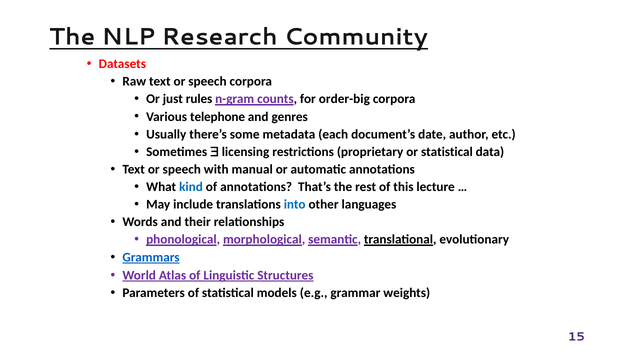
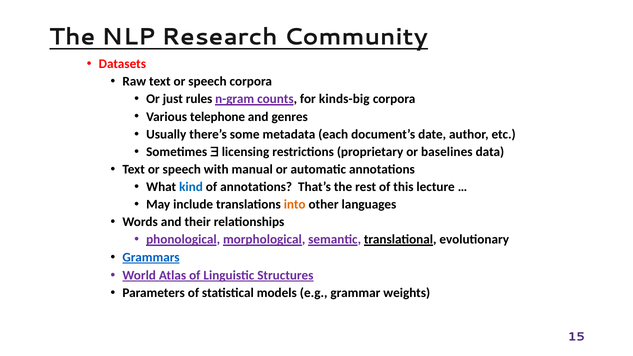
order-big: order-big -> kinds-big (344, 99)
or statistical: statistical -> baselines (447, 152)
into colour: blue -> orange (295, 204)
